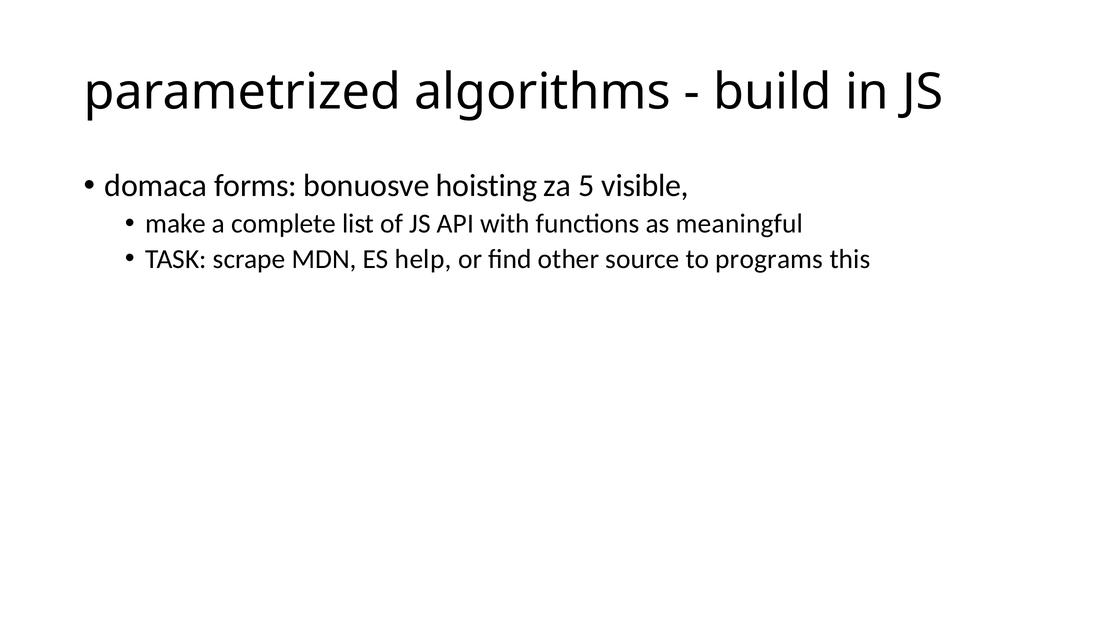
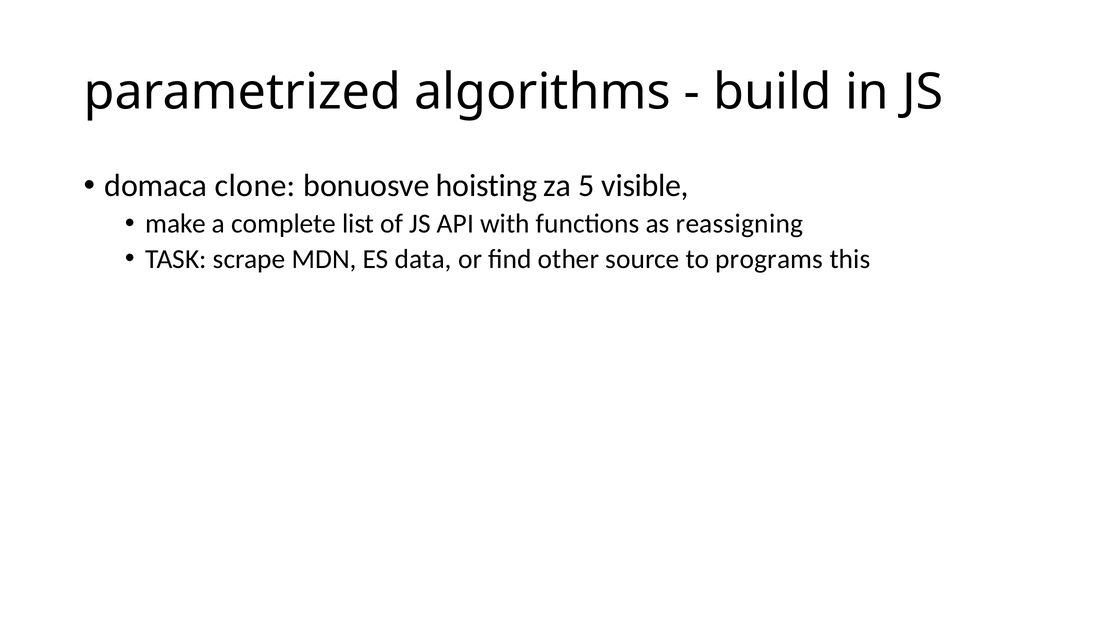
forms: forms -> clone (255, 186)
meaningful: meaningful -> reassigning (739, 223)
help: help -> data (423, 259)
